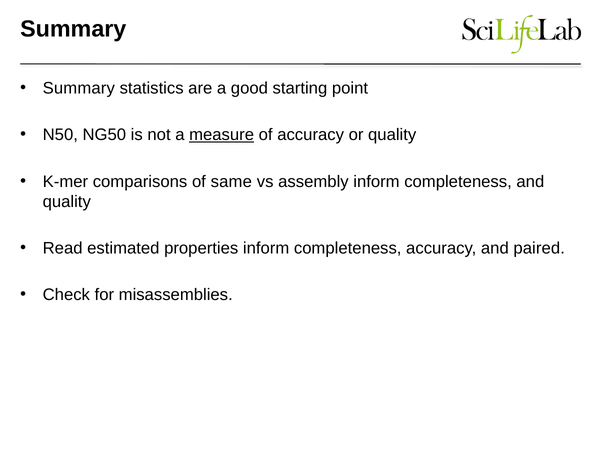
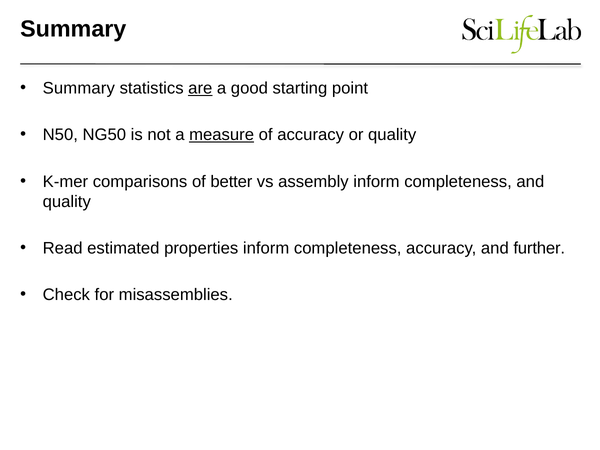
are underline: none -> present (200, 88)
same: same -> better (231, 182)
paired: paired -> further (539, 248)
